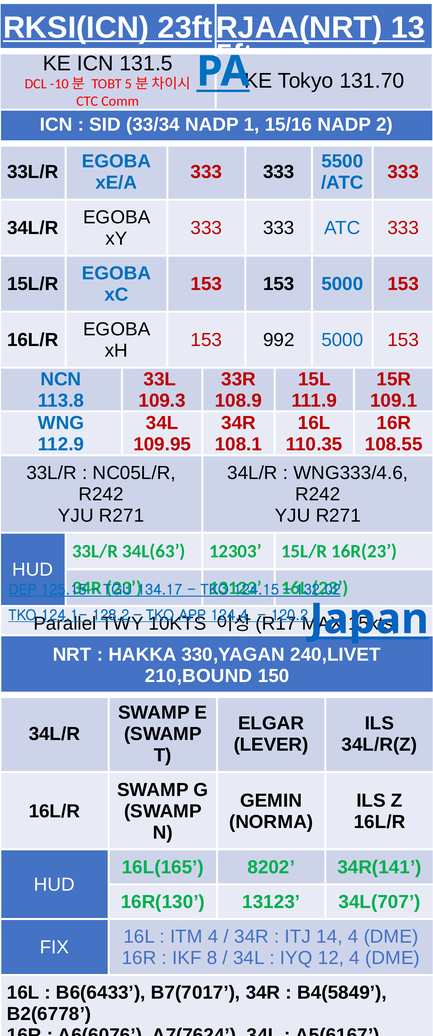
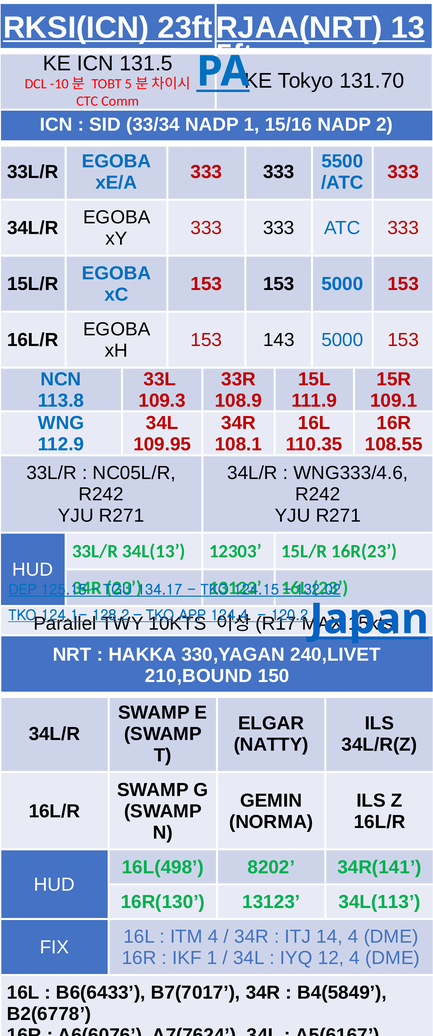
992: 992 -> 143 (279, 340)
34L(63: 34L(63 -> 34L(13 (154, 551)
LEVER: LEVER -> NATTY (271, 745)
16L(165: 16L(165 -> 16L(498 (163, 867)
34L(707: 34L(707 -> 34L(113 (380, 902)
IKF 8: 8 -> 1 (212, 958)
